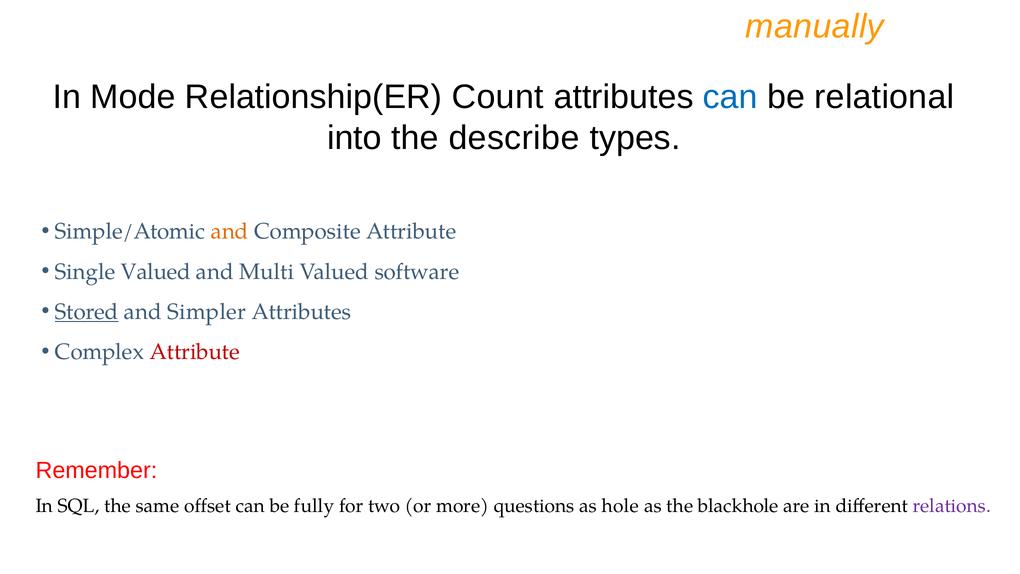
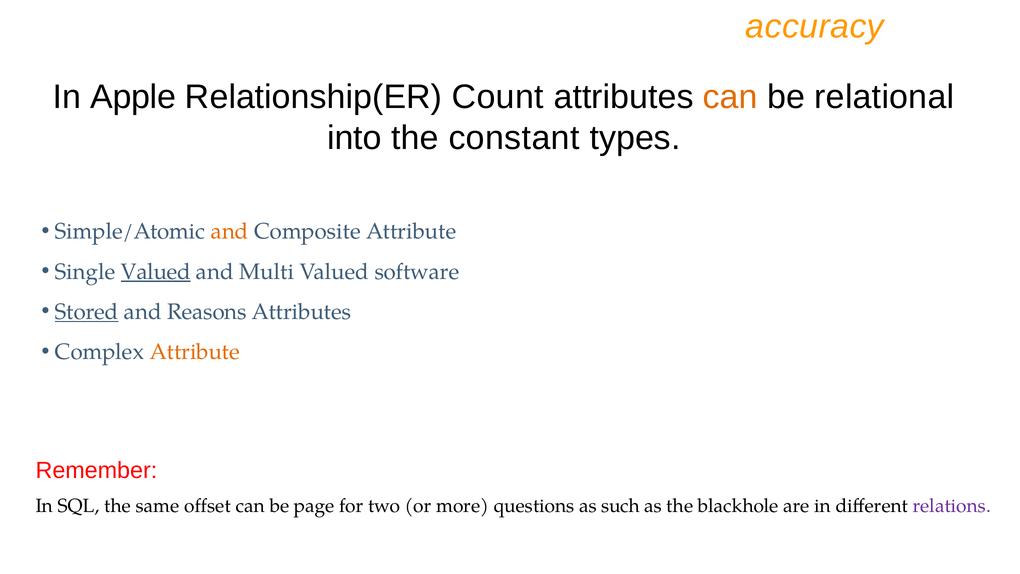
manually: manually -> accuracy (815, 27)
Mode: Mode -> Apple (133, 97)
can colour: blue -> orange (730, 97)
describe: describe -> constant (514, 138)
Valued underline: none -> present (156, 272)
Simpler: Simpler -> Reasons (207, 312)
Attribute colour: red -> orange (195, 352)
fully: fully -> page (314, 506)
hole: hole -> such (620, 506)
